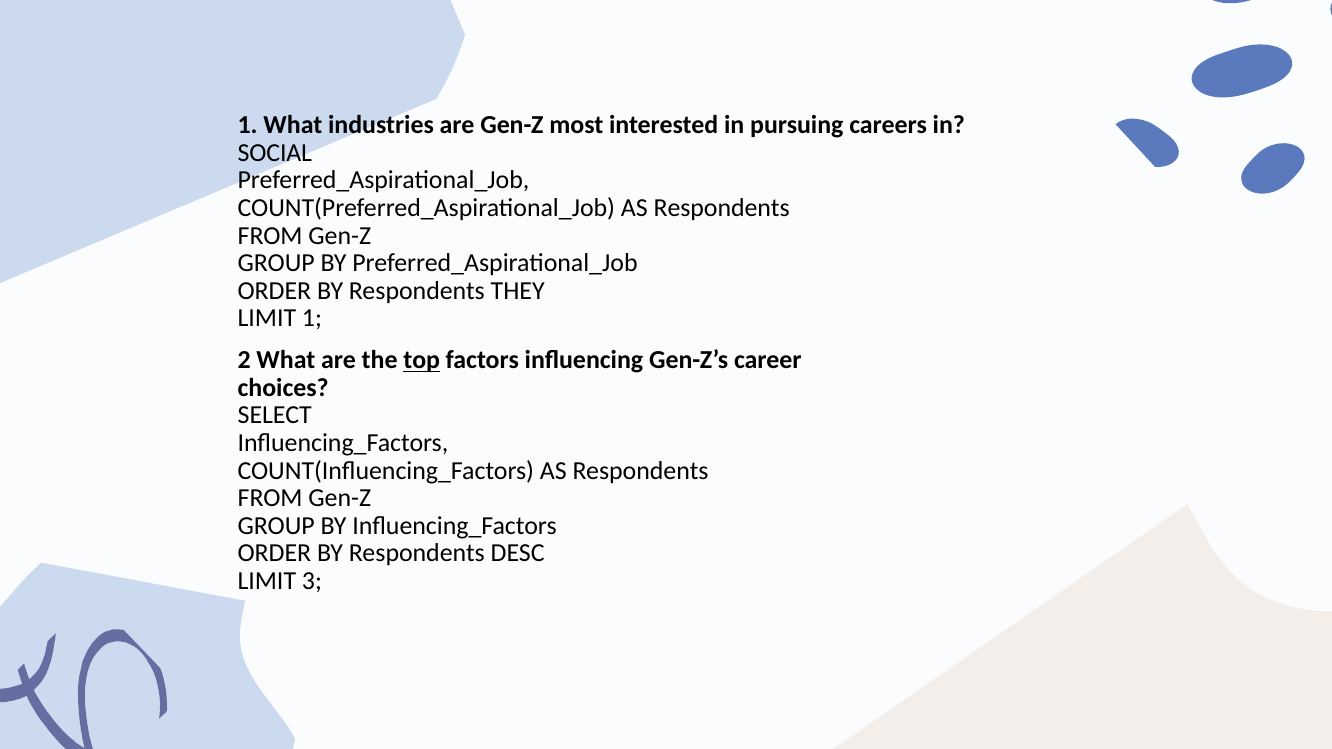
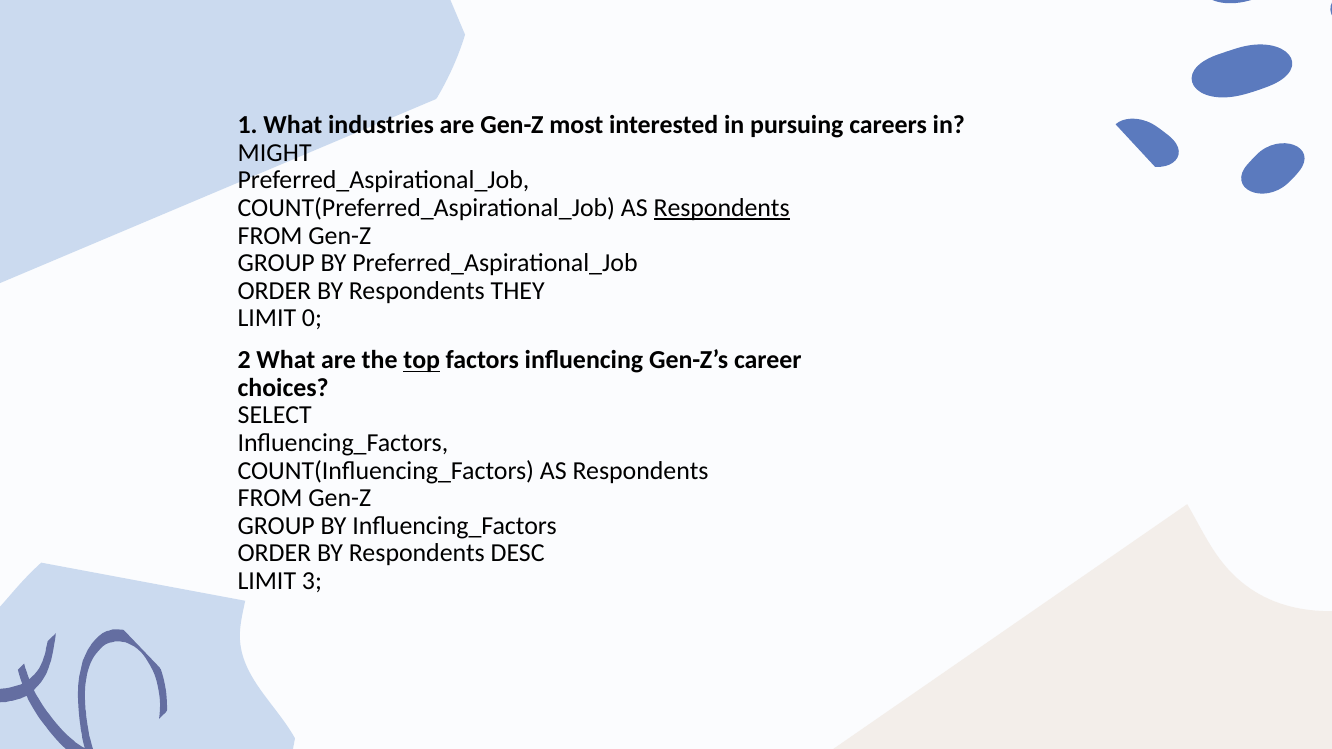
SOCIAL: SOCIAL -> MIGHT (275, 153)
Respondents underline: none -> present (722, 208)
LIMIT 1: 1 -> 0 (312, 318)
